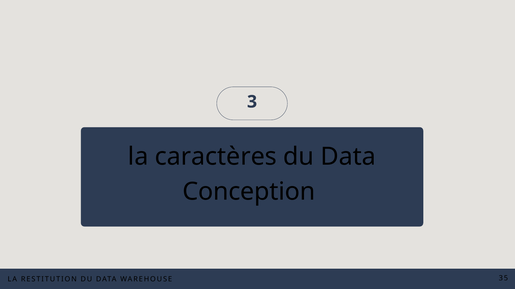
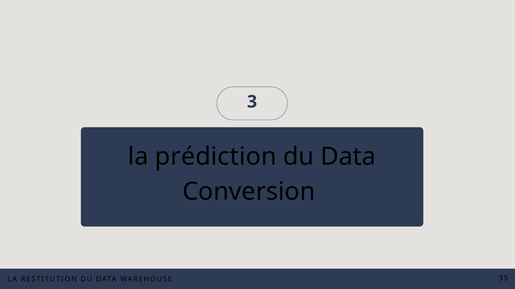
caractères: caractères -> prédiction (216, 157)
Conception: Conception -> Conversion (249, 192)
